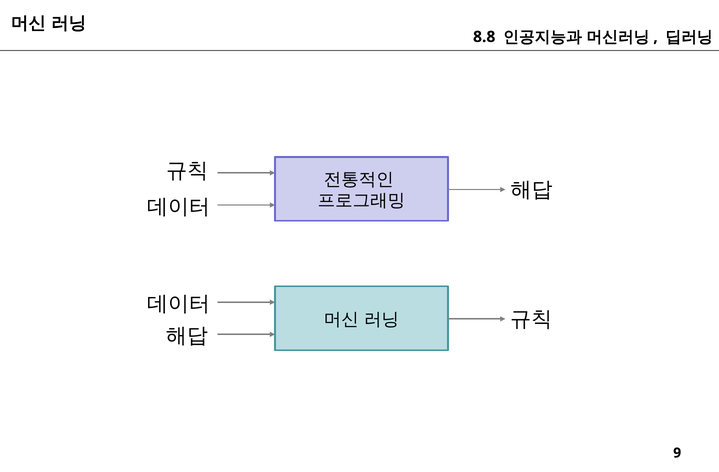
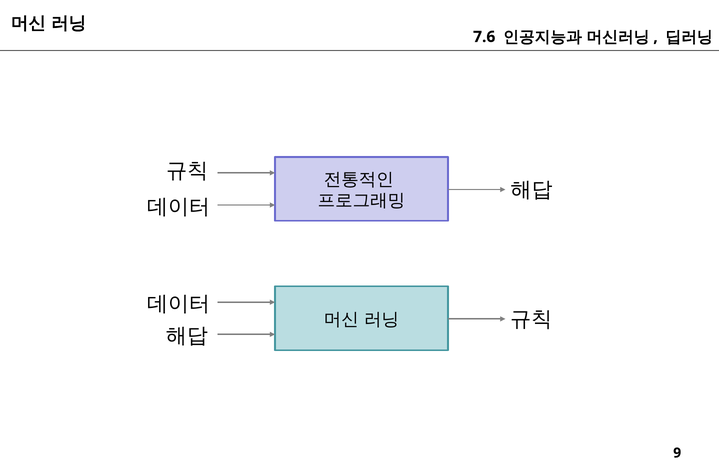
8.8: 8.8 -> 7.6 (484, 37)
